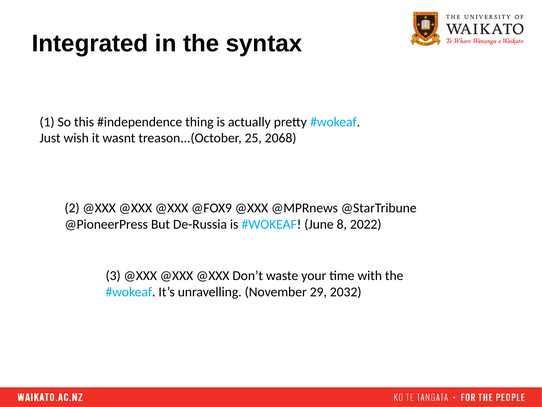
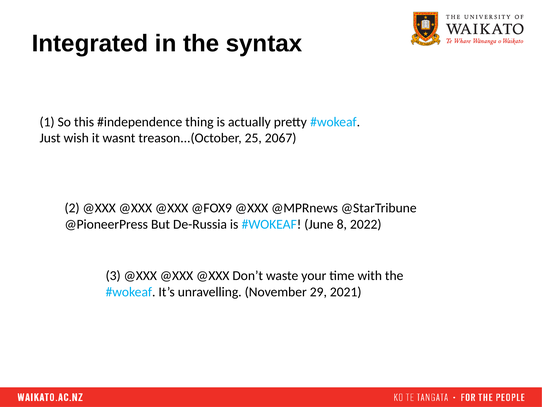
2068: 2068 -> 2067 (281, 138)
2032: 2032 -> 2021 (346, 292)
